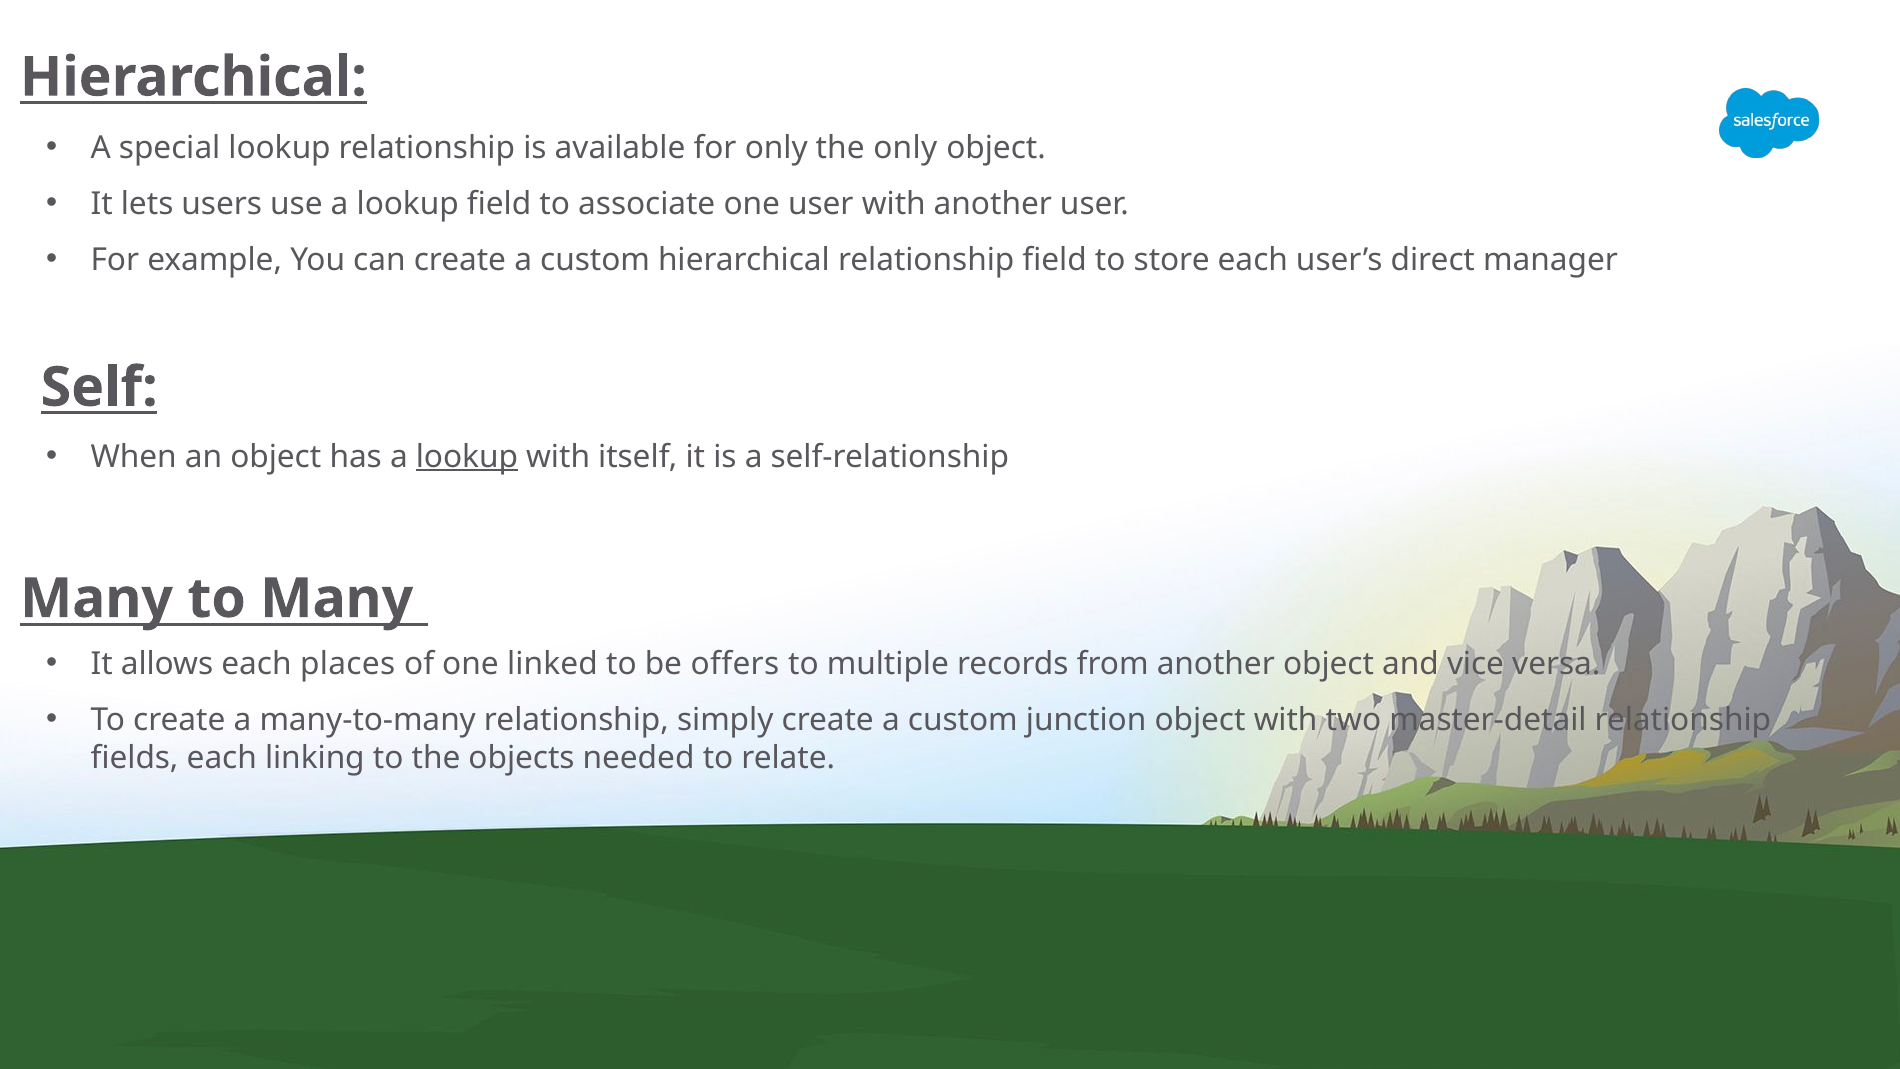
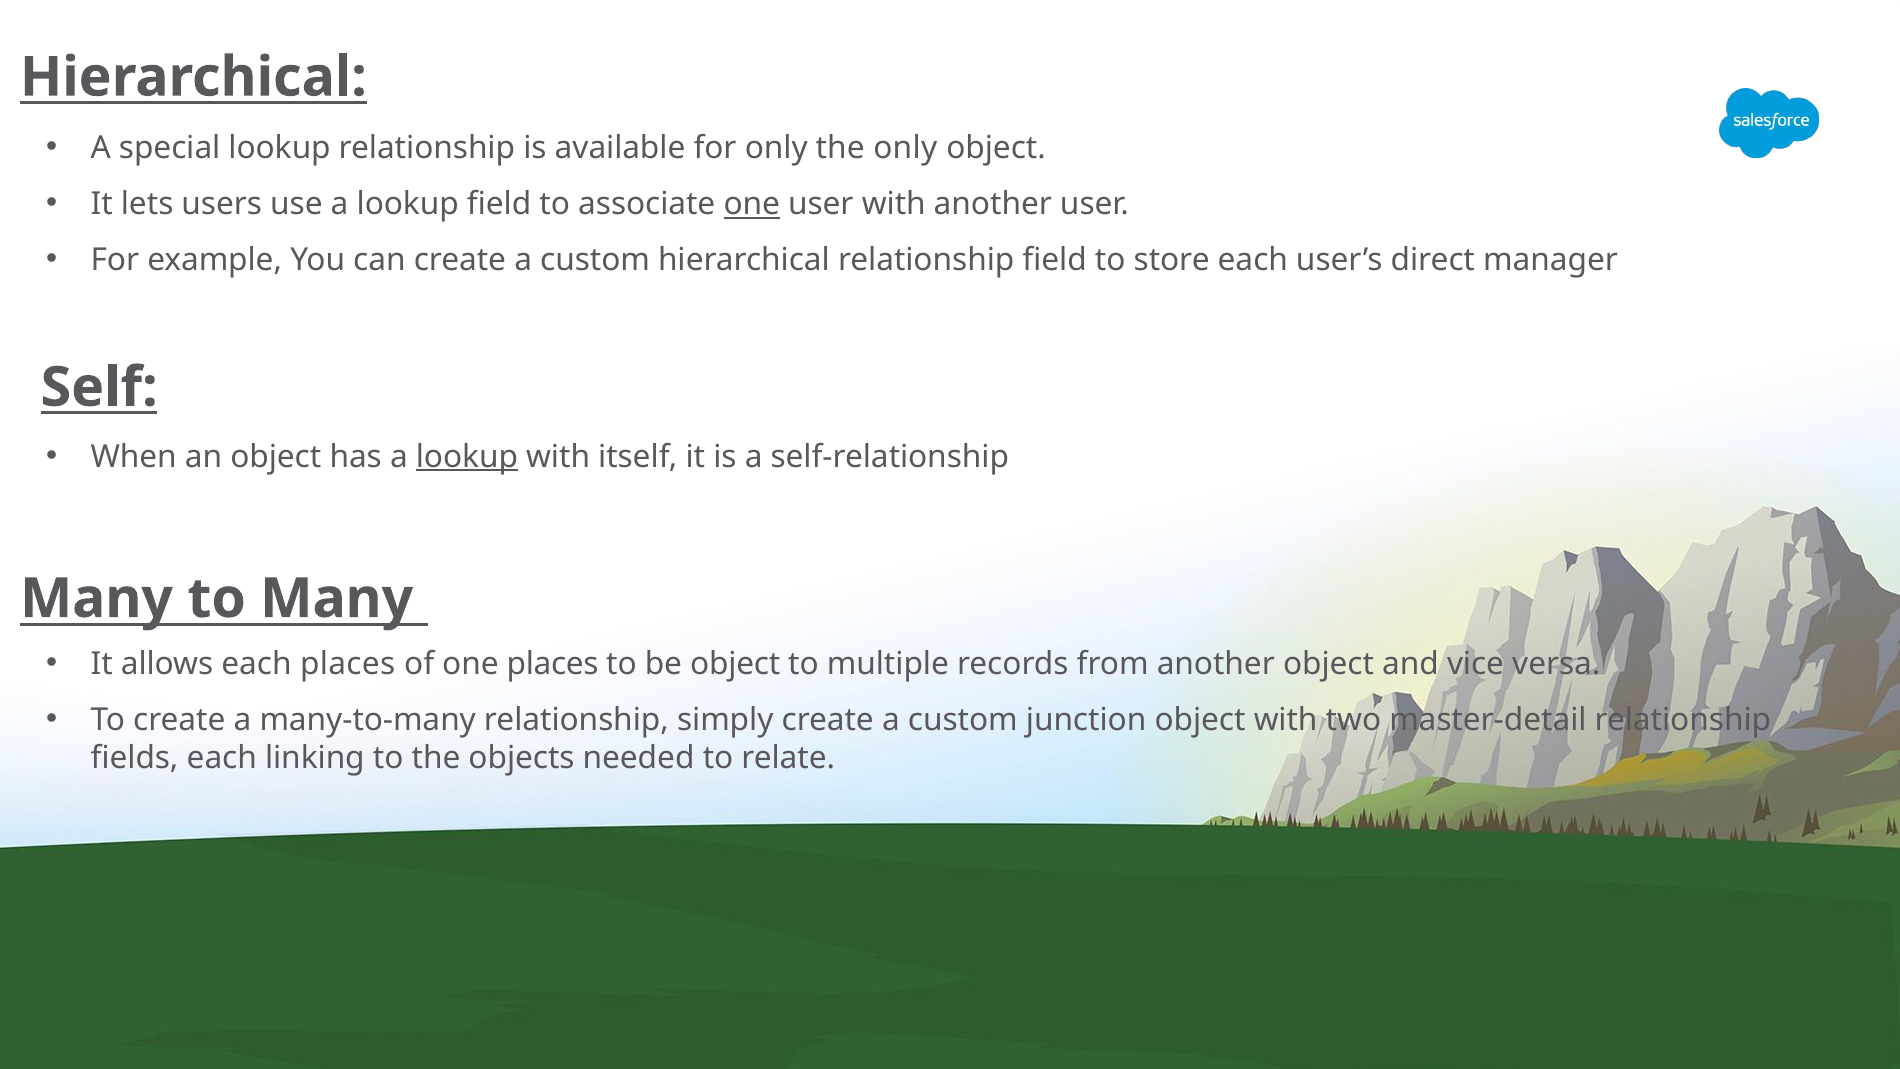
one underline: none -> present (752, 204)
one linked: linked -> places (553, 664)
be offers: offers -> object (735, 664)
